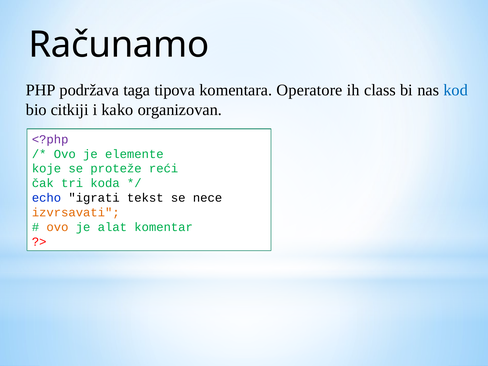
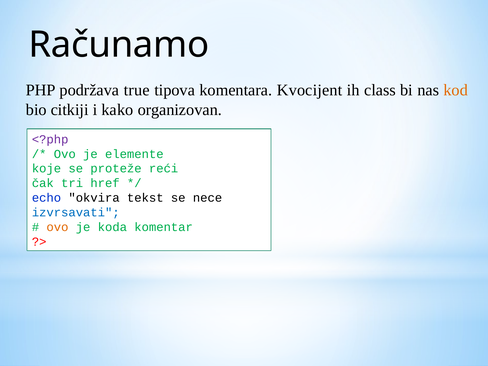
taga: taga -> true (137, 90)
Operatore: Operatore -> Kvocijent (310, 90)
kod colour: blue -> orange (456, 90)
koda: koda -> href (105, 183)
igrati: igrati -> okvira (94, 198)
izvrsavati colour: orange -> blue (76, 213)
alat: alat -> koda (112, 227)
